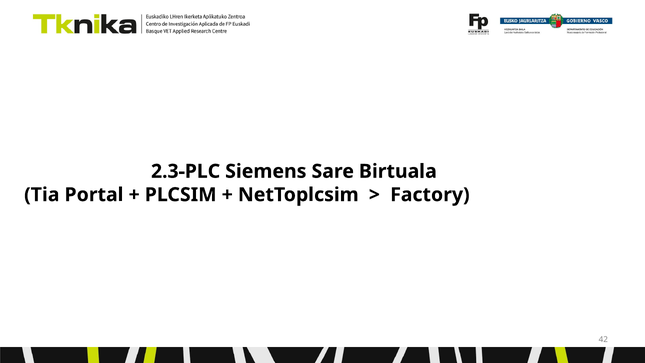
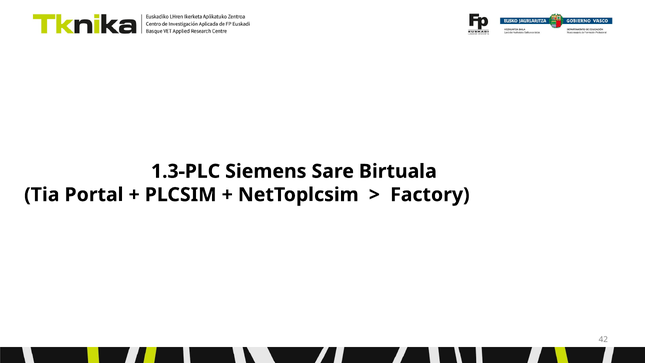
2.3-PLC: 2.3-PLC -> 1.3-PLC (186, 171)
